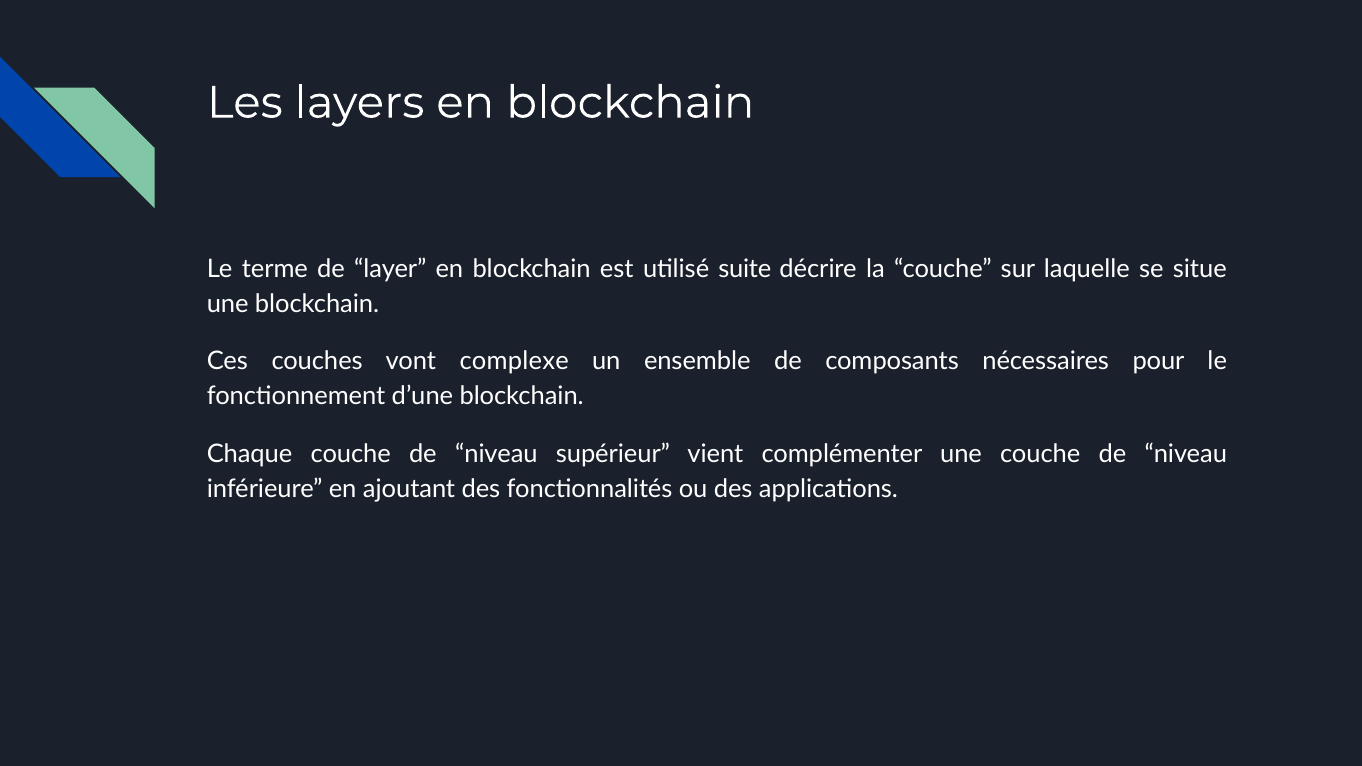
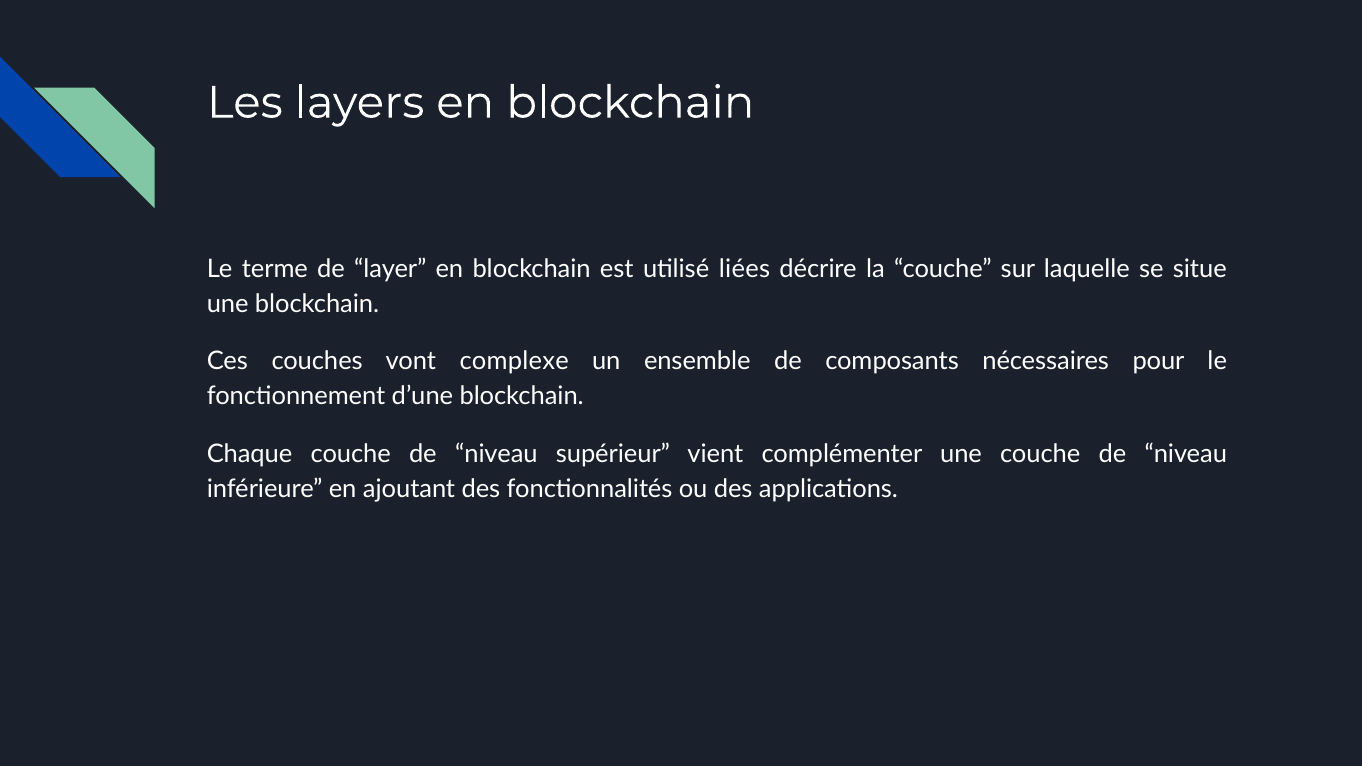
suite: suite -> liées (745, 269)
